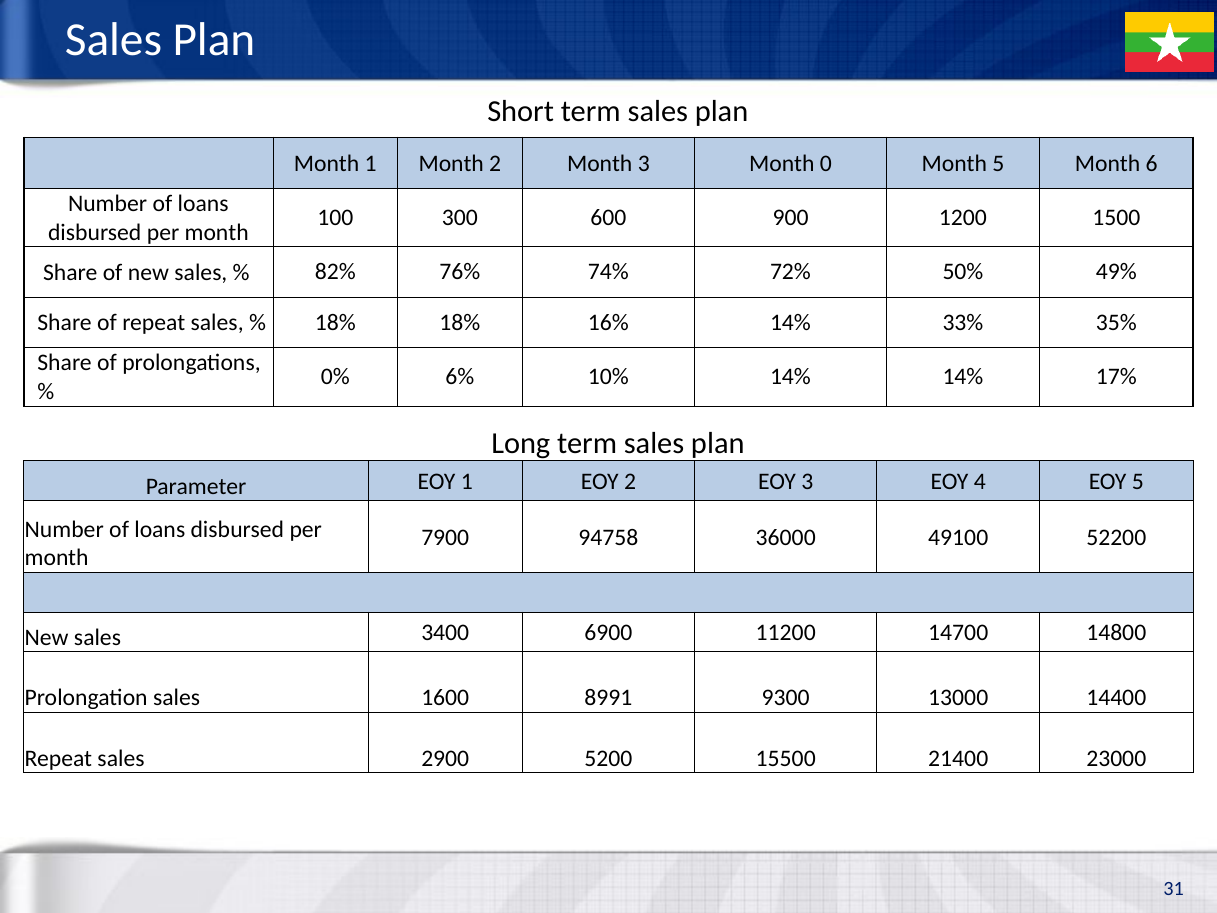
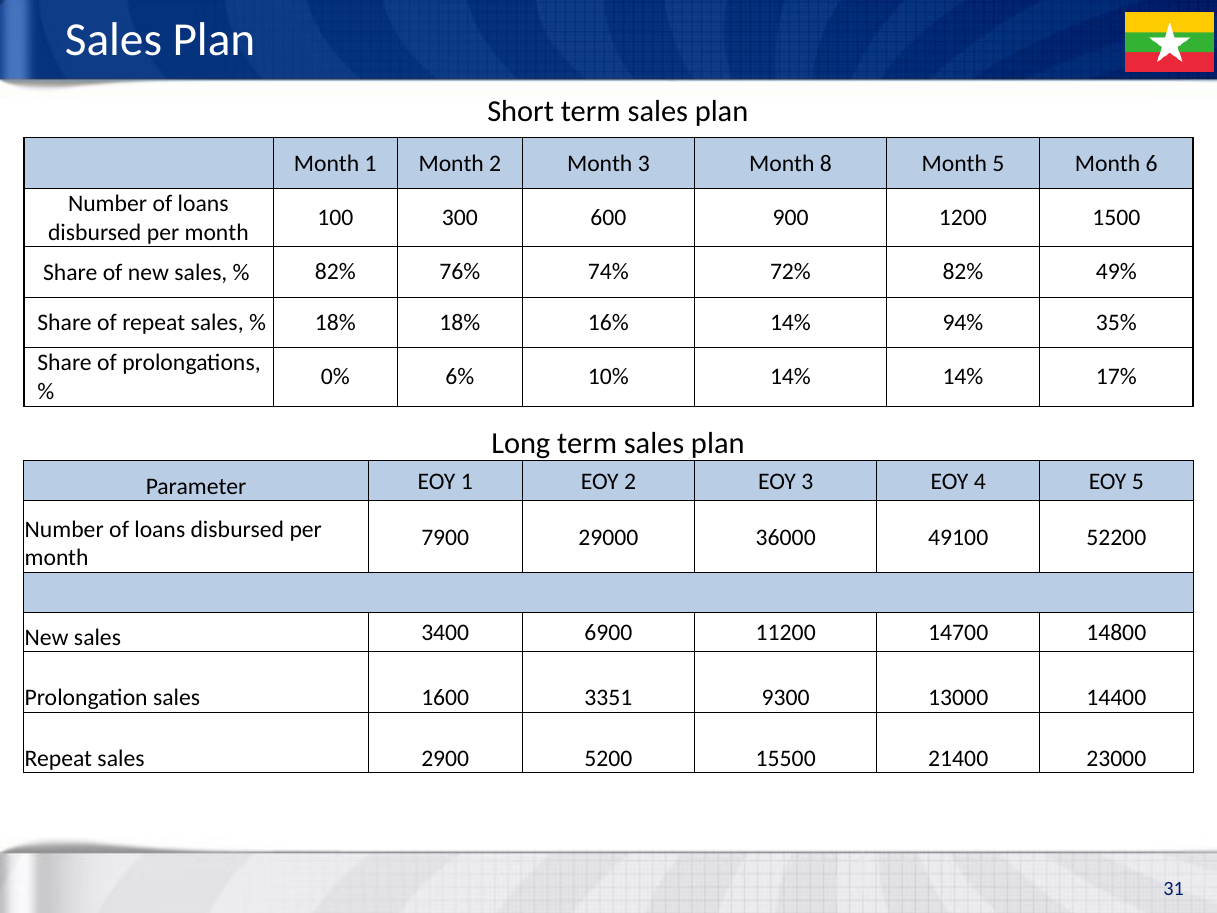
0: 0 -> 8 (826, 163)
72% 50%: 50% -> 82% (963, 272)
33%: 33% -> 94% (963, 322)
94758: 94758 -> 29000 (608, 537)
8991: 8991 -> 3351 (608, 698)
